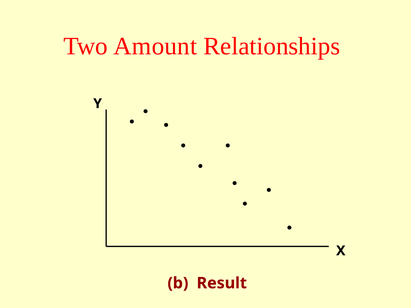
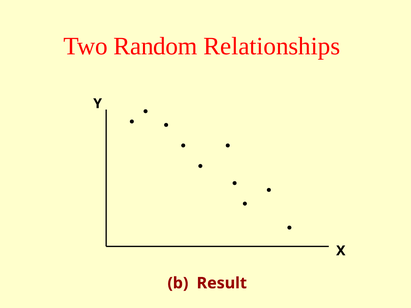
Amount: Amount -> Random (156, 46)
